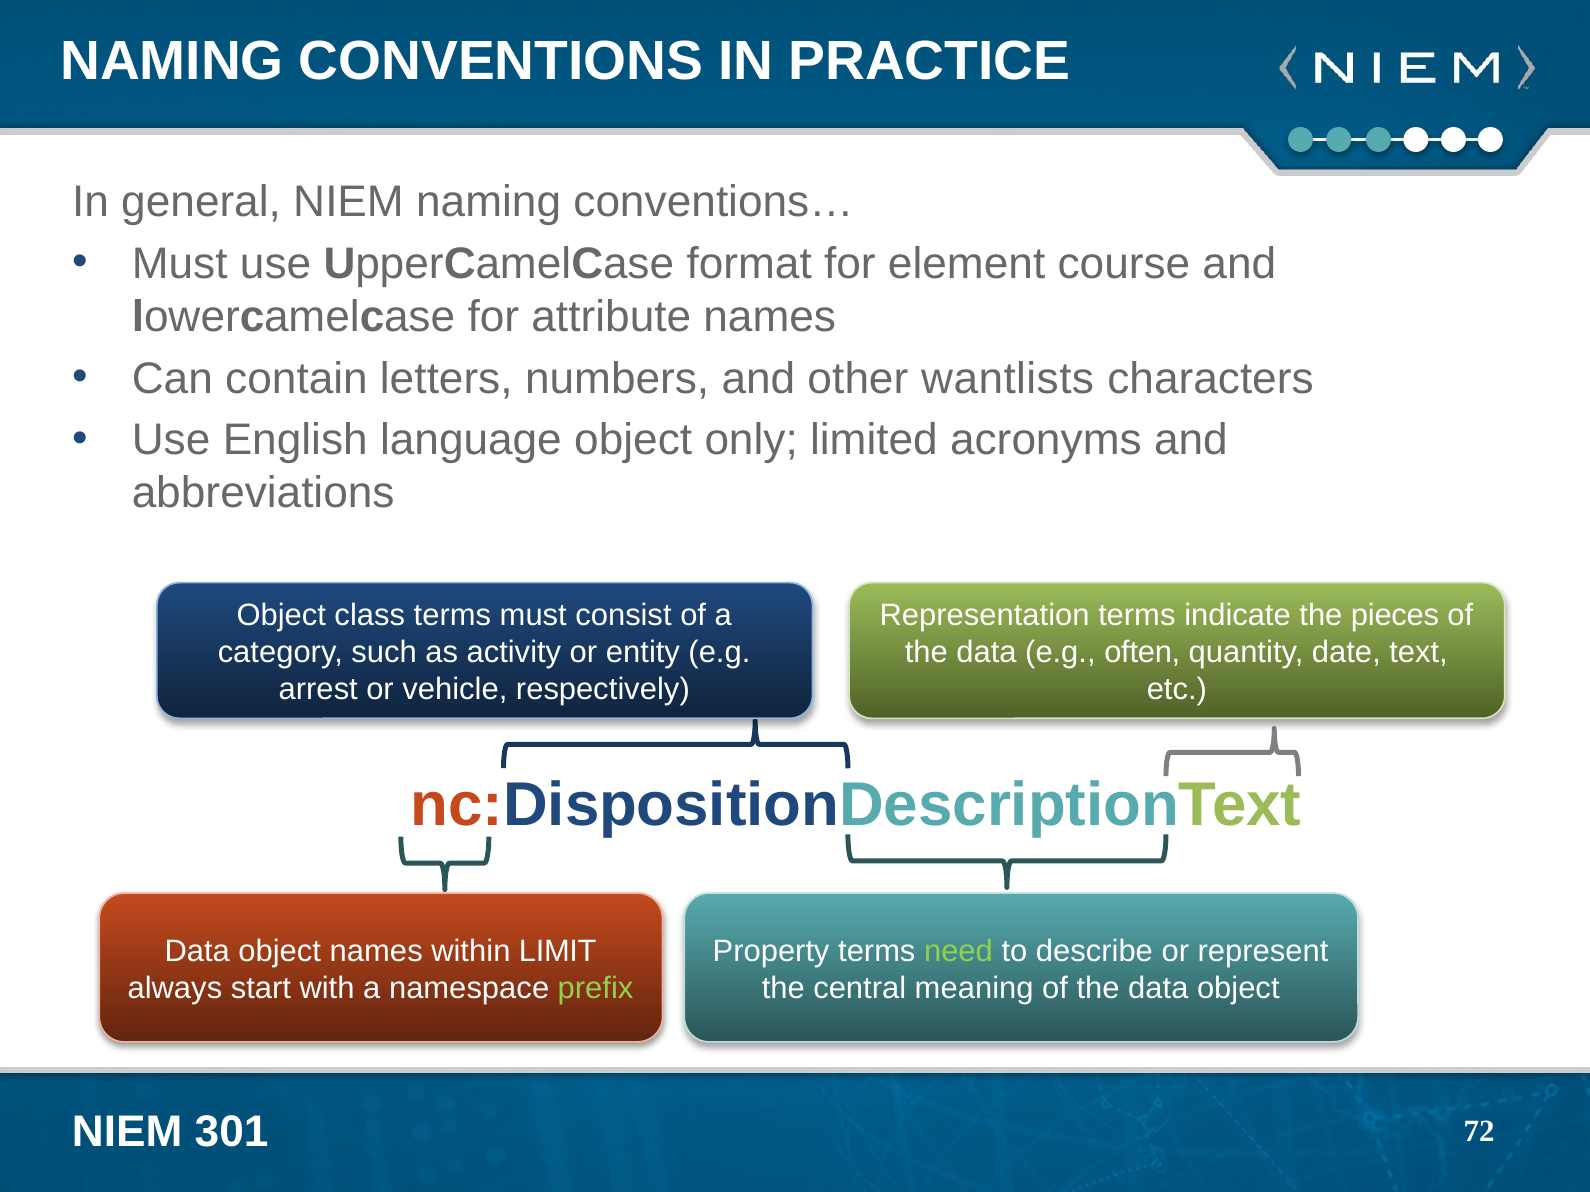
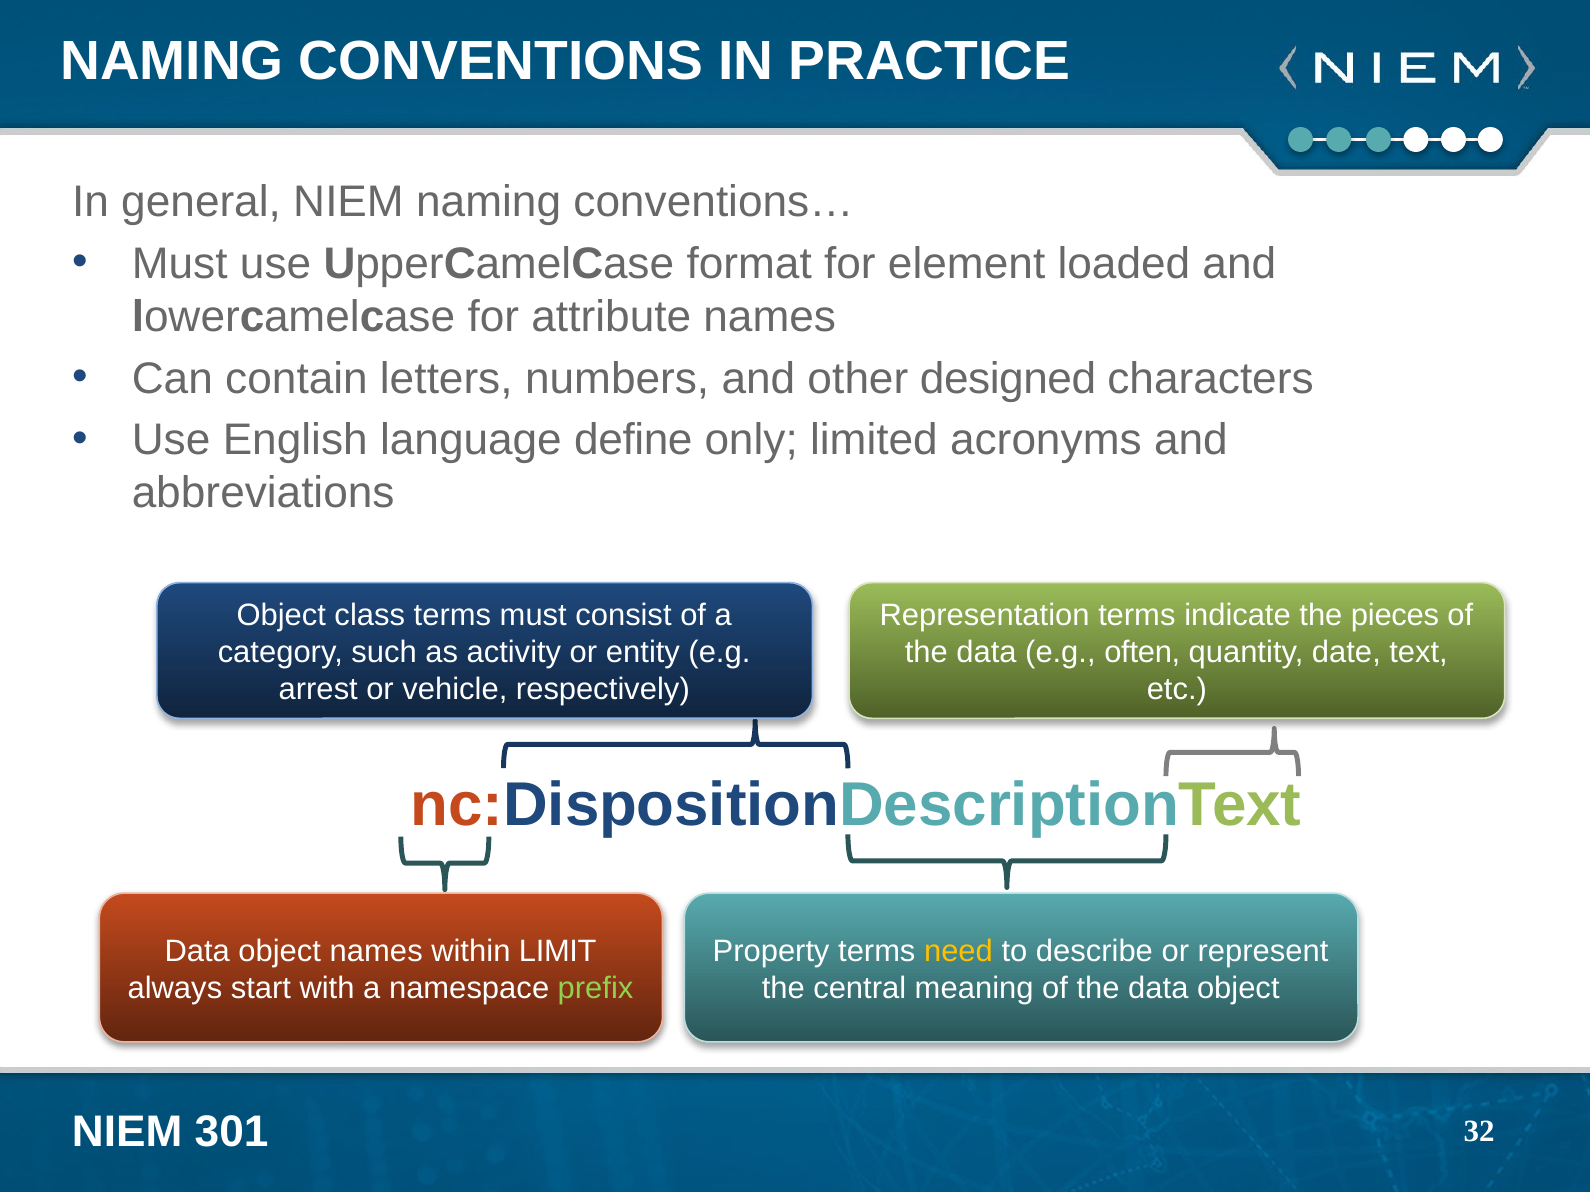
course: course -> loaded (1124, 264)
wantlists: wantlists -> designed (1008, 379)
language object: object -> define (633, 440)
need colour: light green -> yellow (958, 951)
72: 72 -> 32 (1479, 1131)
